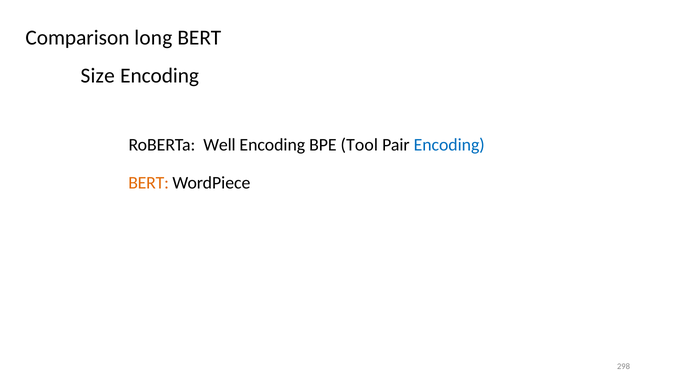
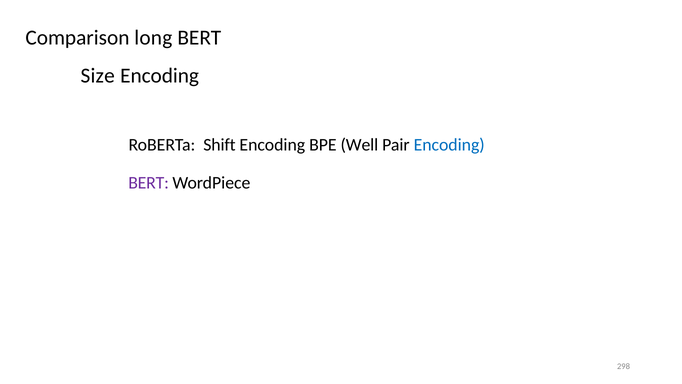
Well: Well -> Shift (219, 145)
Tool: Tool -> Well (359, 145)
BERT colour: orange -> purple (149, 183)
